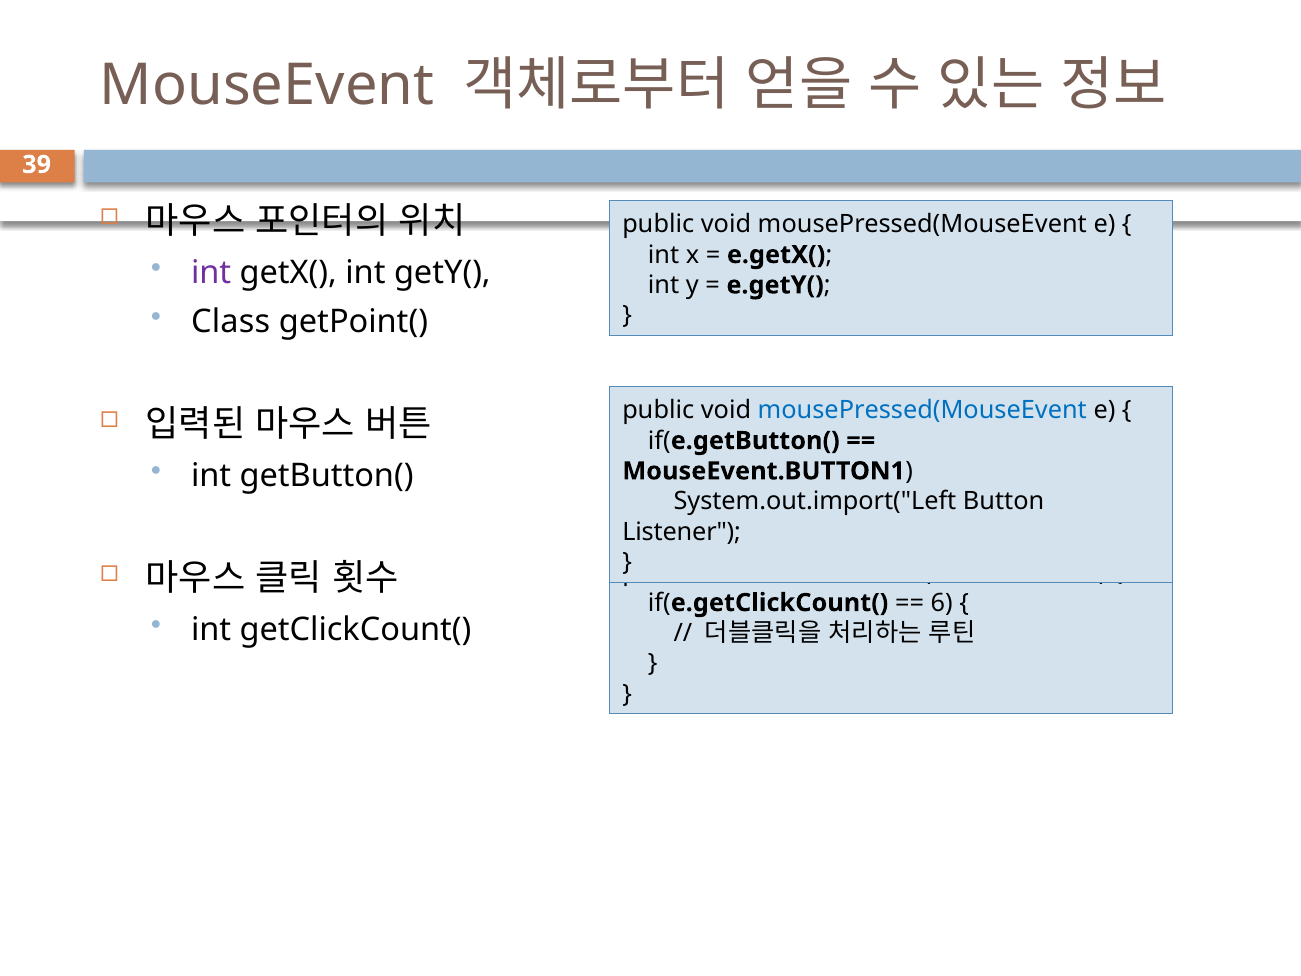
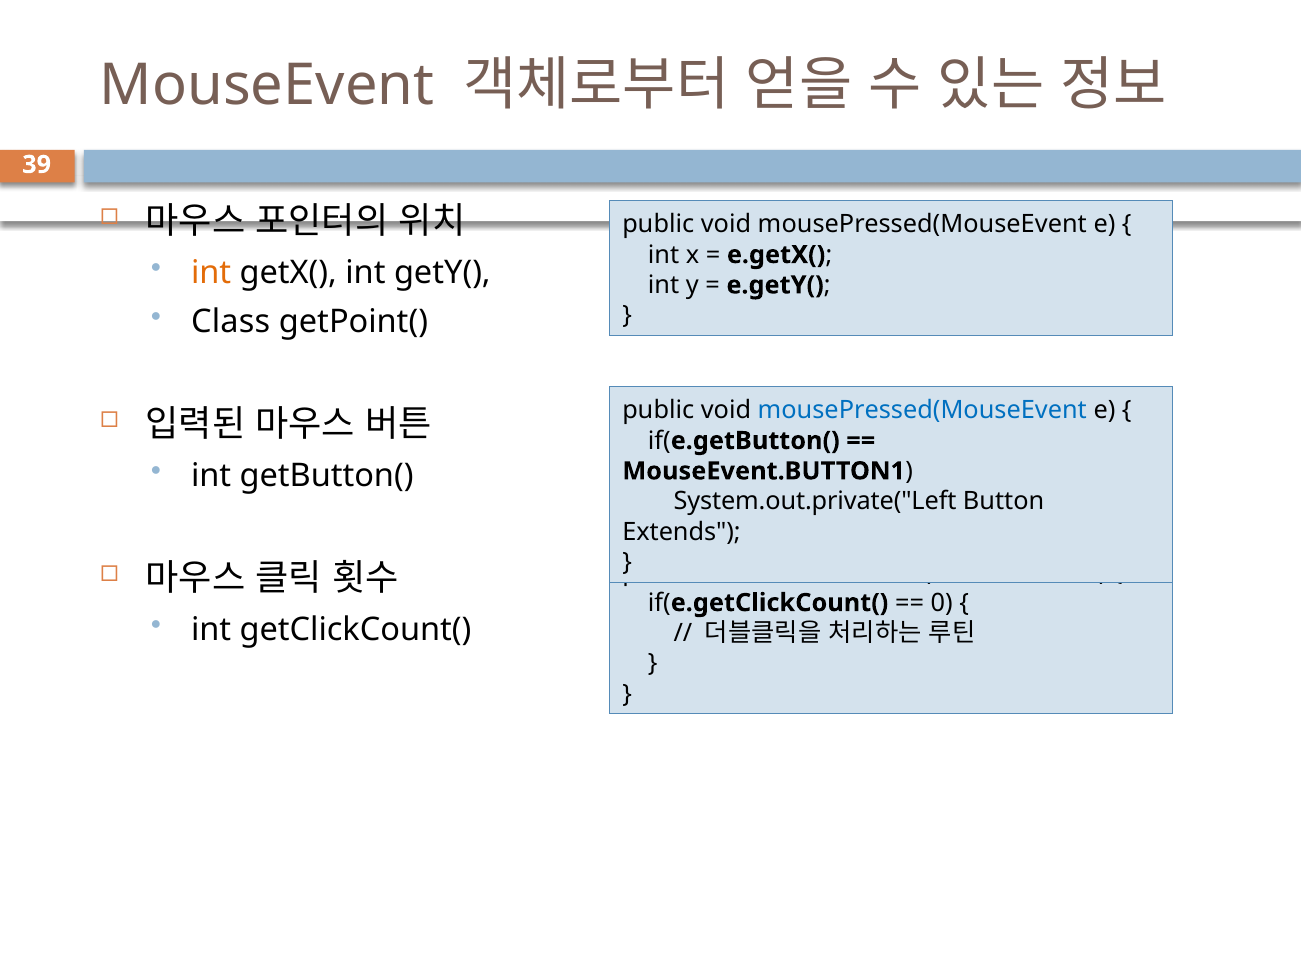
int colour: purple -> orange (211, 272)
System.out.import("Left: System.out.import("Left -> System.out.private("Left (815, 501)
Listener: Listener -> Extends (682, 532)
6: 6 -> 0 (942, 603)
